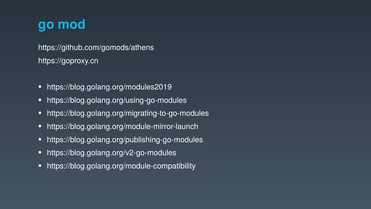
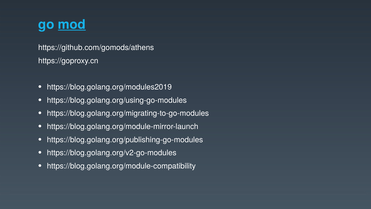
mod underline: none -> present (72, 24)
